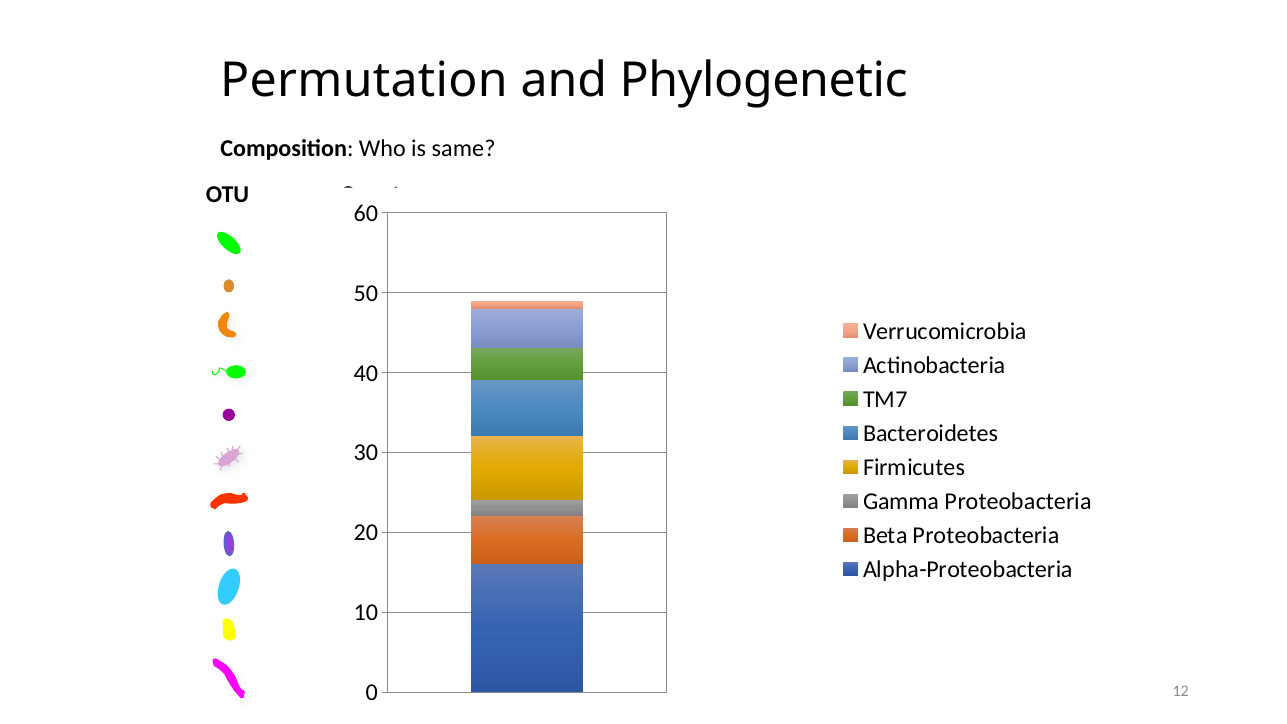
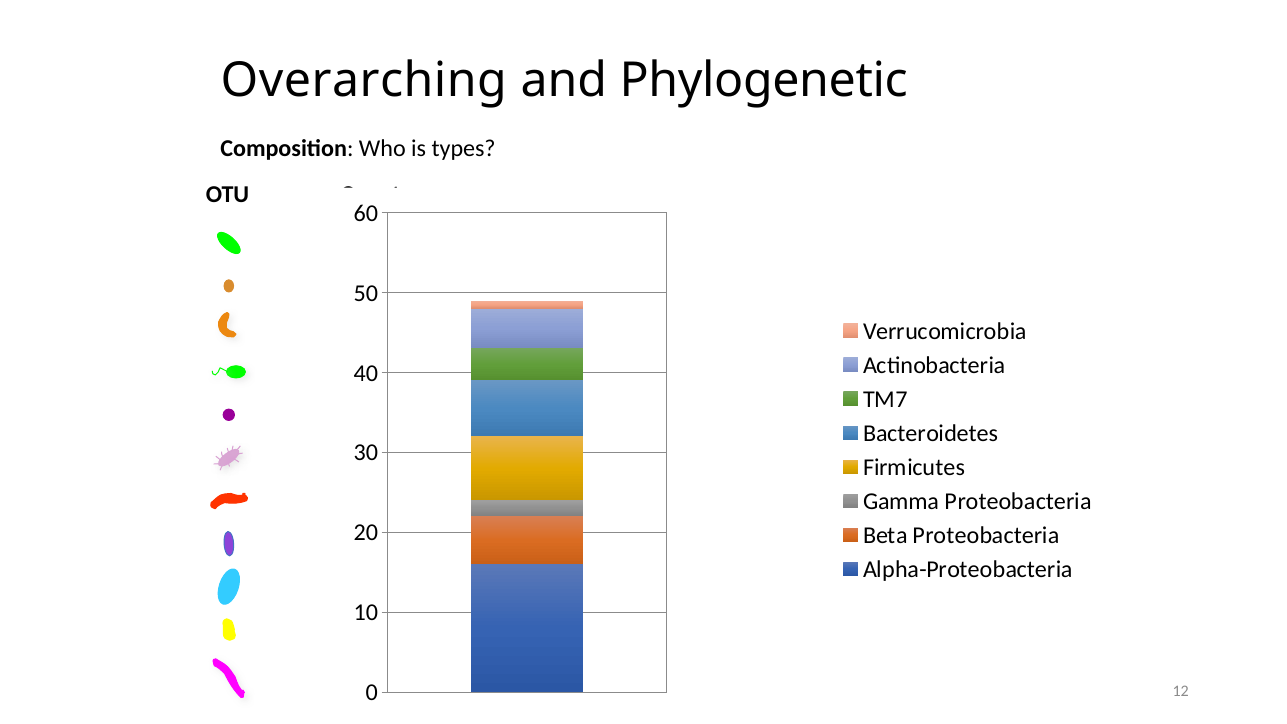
Permutation: Permutation -> Overarching (364, 80)
same: same -> types (464, 149)
